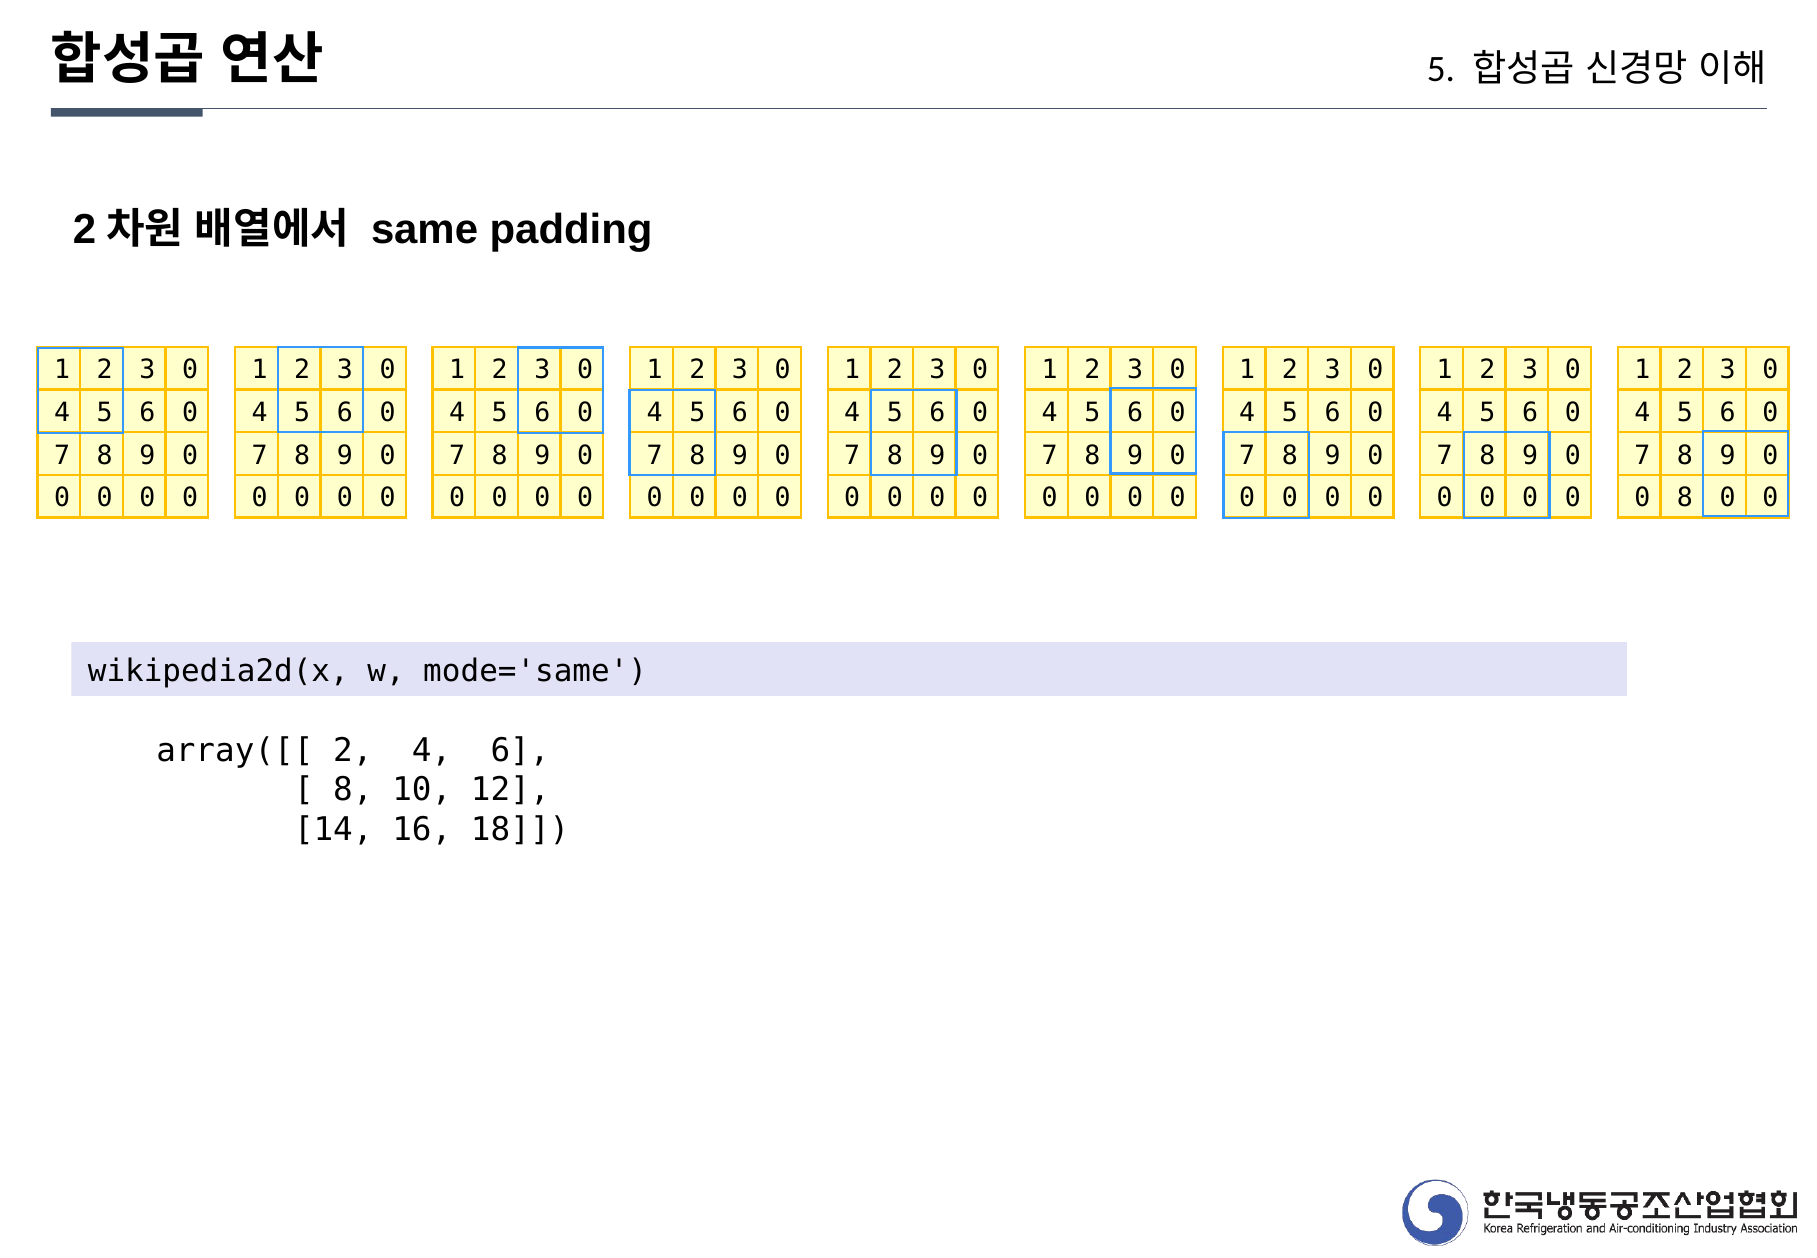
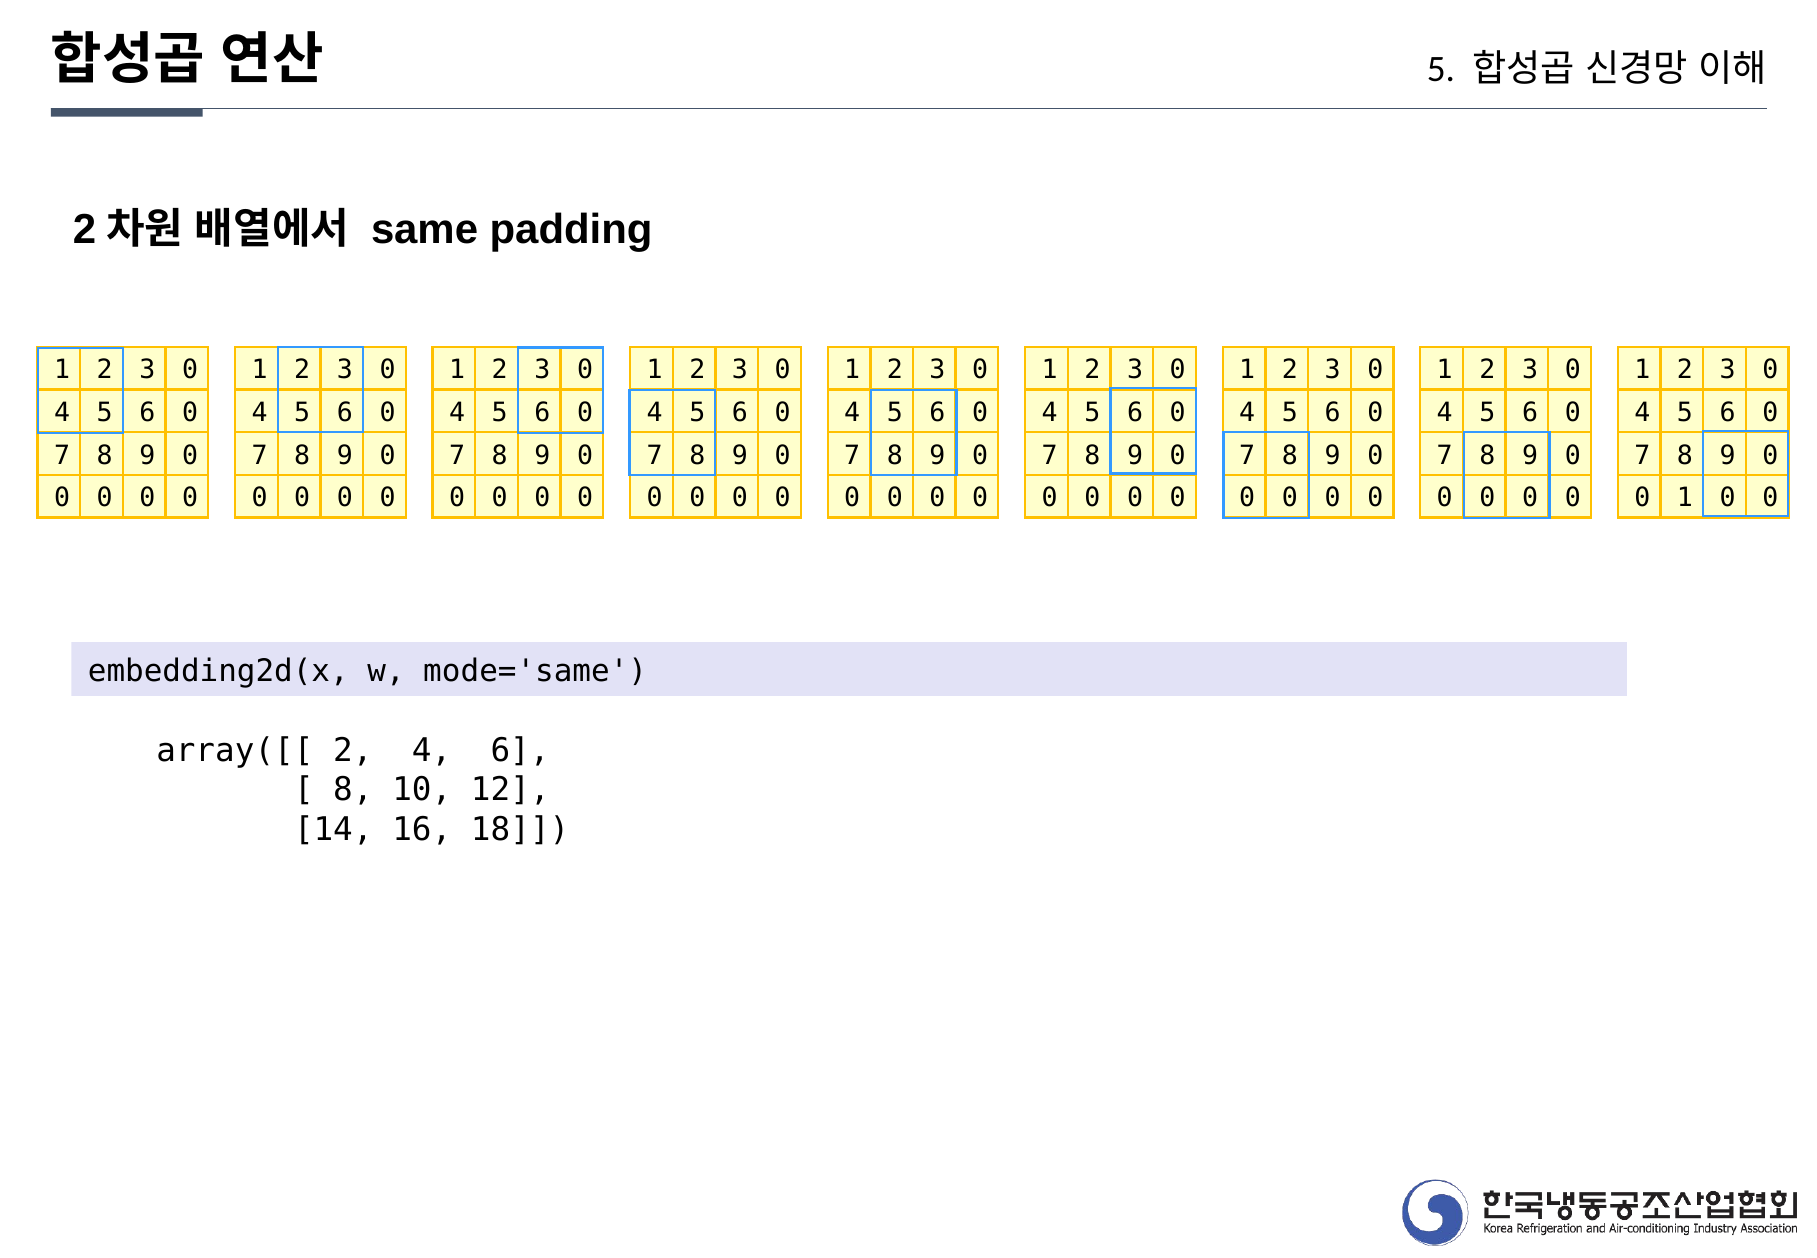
8: 8 -> 1 (1685, 498)
wikipedia2d(x: wikipedia2d(x -> embedding2d(x (218, 671)
